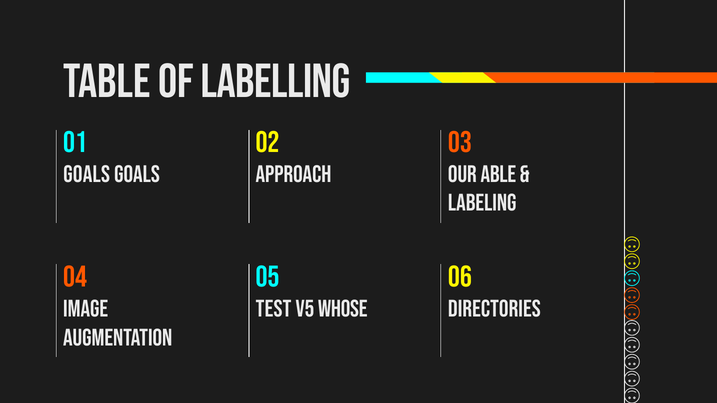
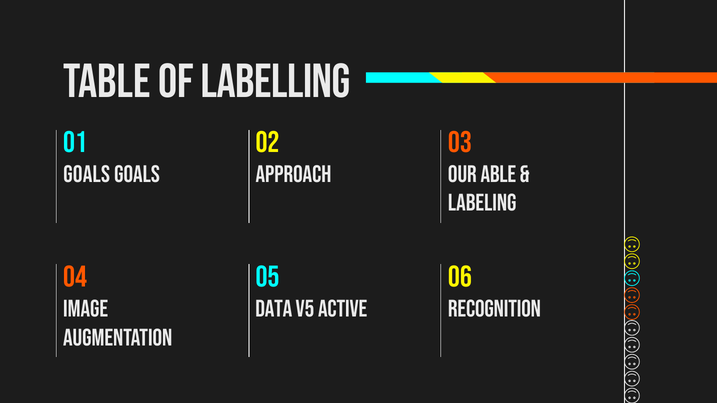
TEST: TEST -> DATA (274, 309)
Whose: Whose -> Active (343, 309)
DIRECTORIES: DIRECTORIES -> RECOGNITION (494, 309)
